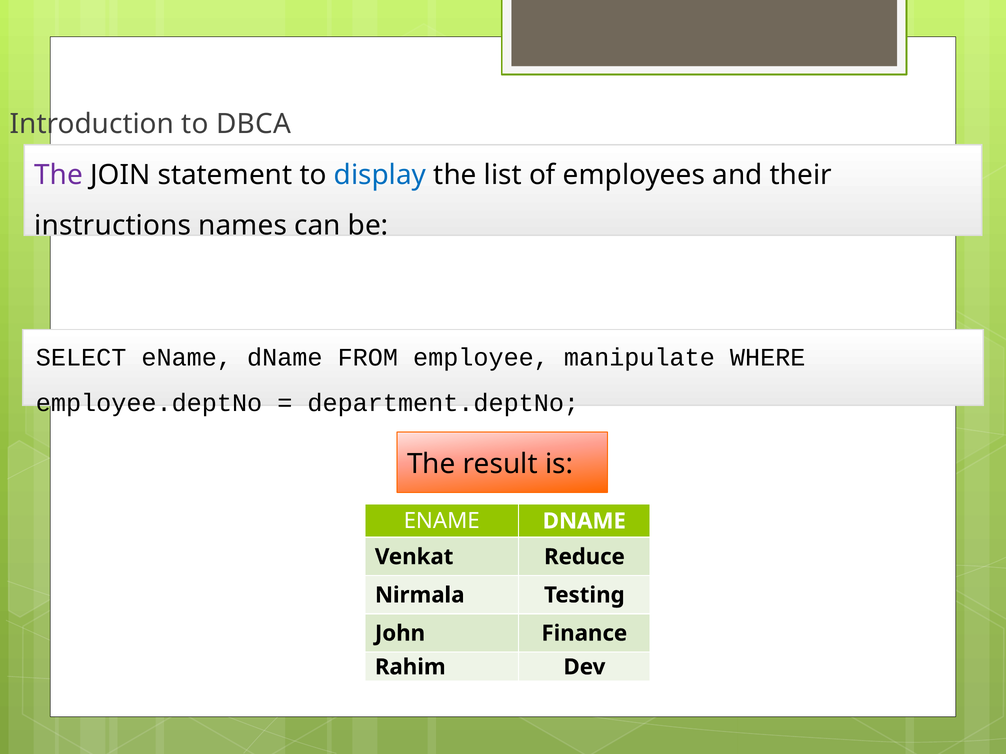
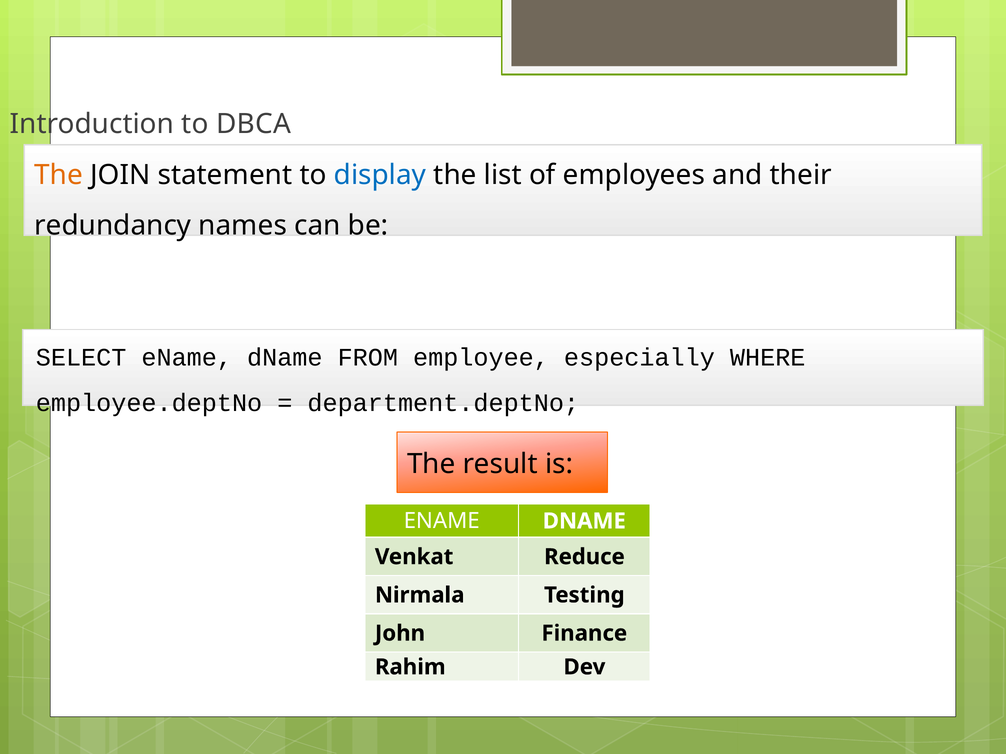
The colour: purple -> orange (59, 175)
instructions: instructions -> redundancy (113, 226)
manipulate: manipulate -> especially (639, 358)
